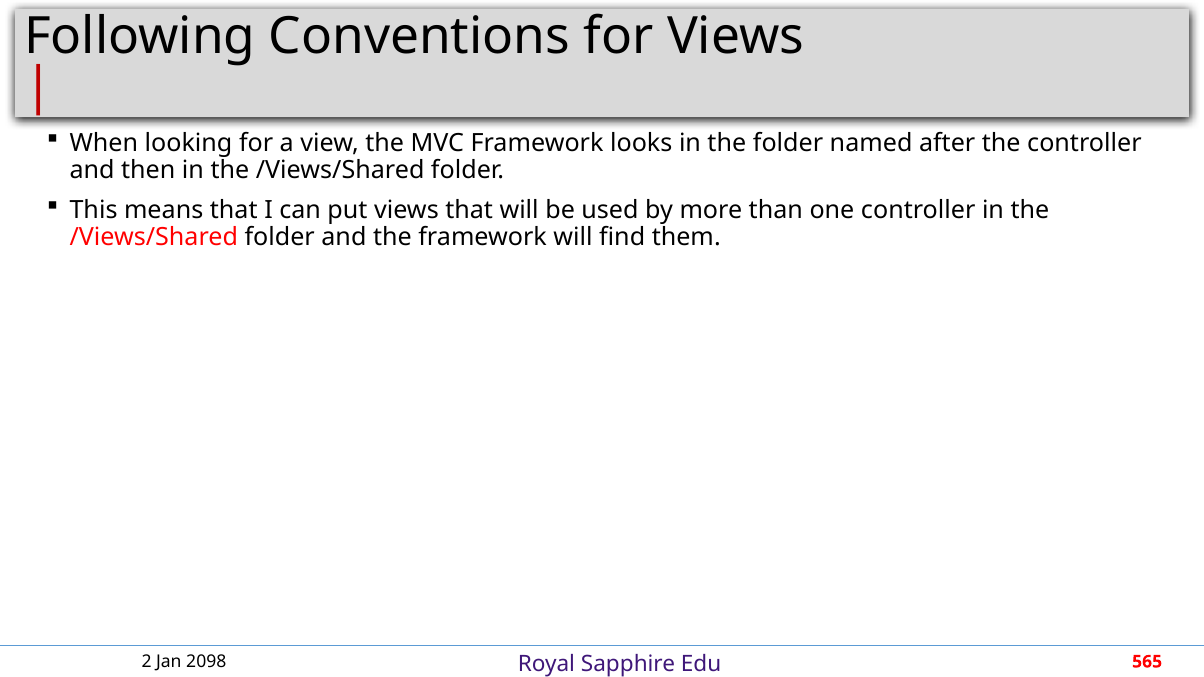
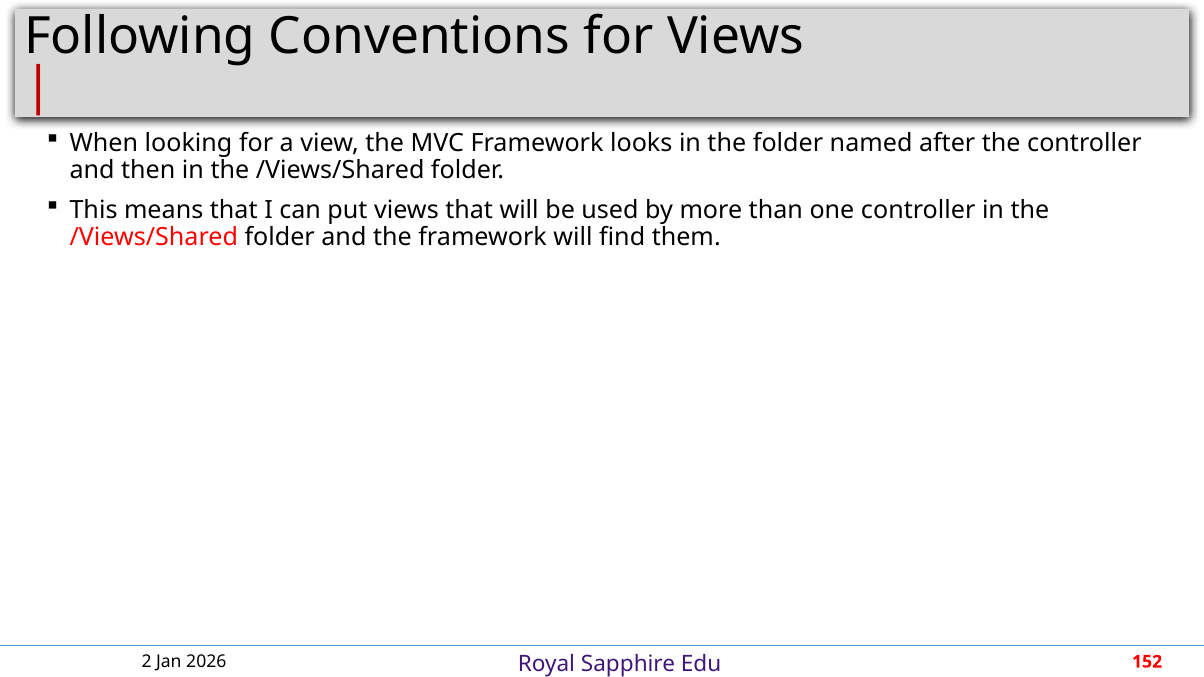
2098: 2098 -> 2026 (206, 662)
565: 565 -> 152 (1147, 662)
